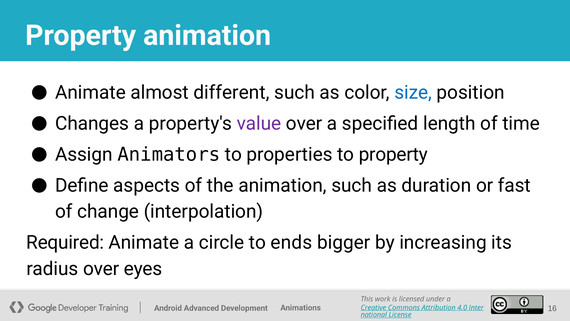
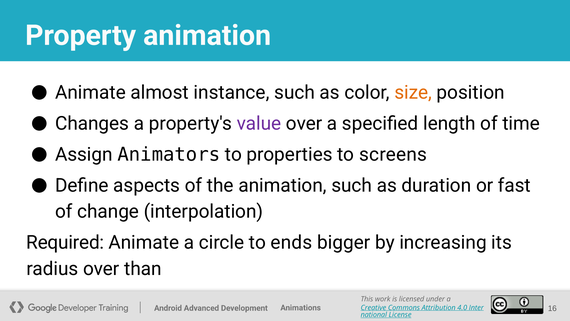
different: different -> instance (231, 92)
size colour: blue -> orange (413, 92)
to property: property -> screens (393, 154)
eyes: eyes -> than (143, 269)
